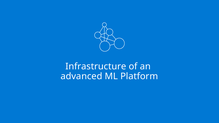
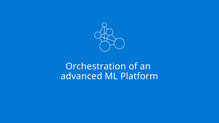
Infrastructure: Infrastructure -> Orchestration (96, 66)
